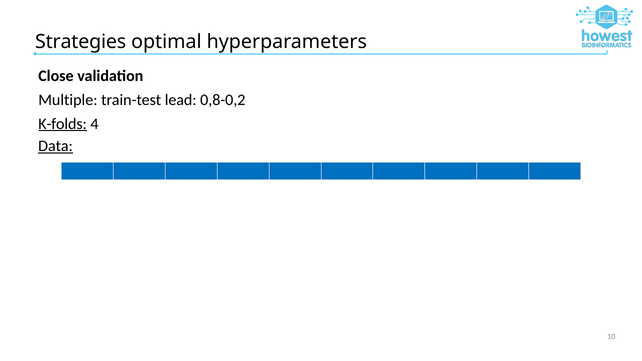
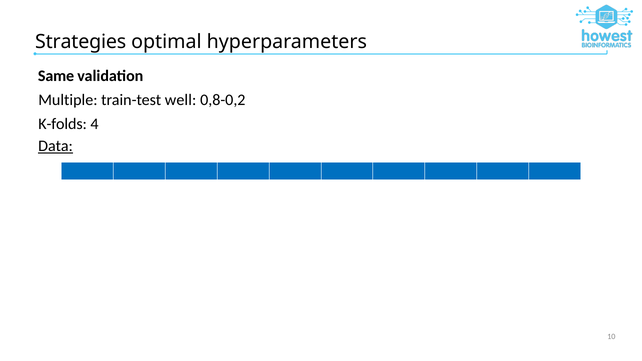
Close: Close -> Same (56, 76)
lead: lead -> well (181, 100)
K-folds underline: present -> none (63, 124)
